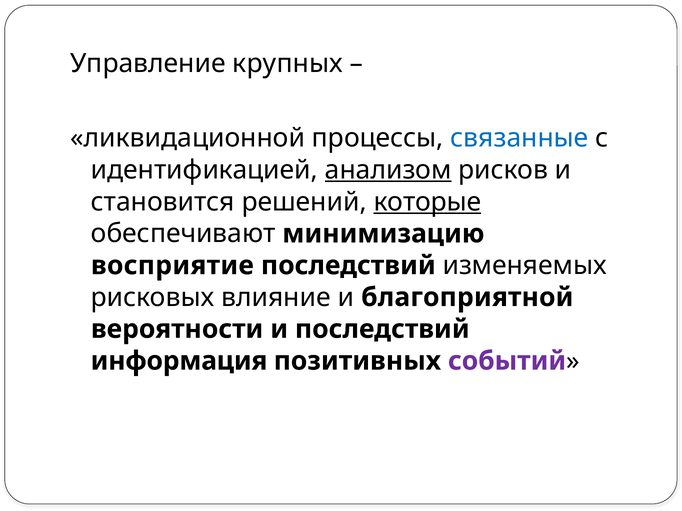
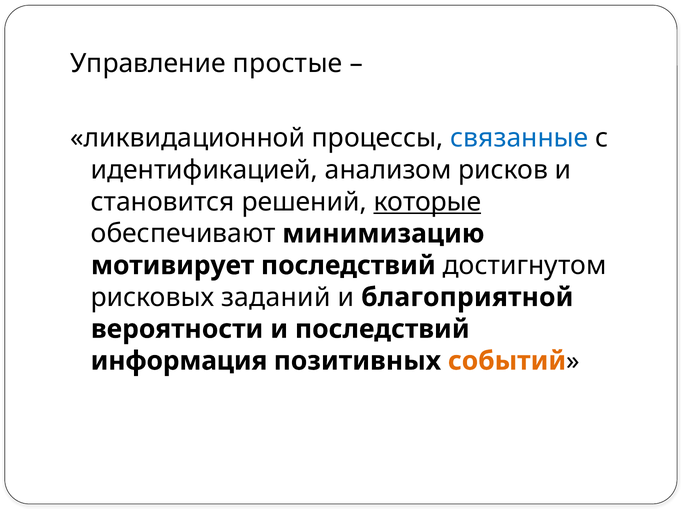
крупных: крупных -> простые (288, 64)
анализом underline: present -> none (388, 170)
восприятие: восприятие -> мотивирует (173, 266)
изменяемых: изменяемых -> достигнутом (525, 266)
влияние: влияние -> заданий (276, 298)
событий colour: purple -> orange (507, 361)
